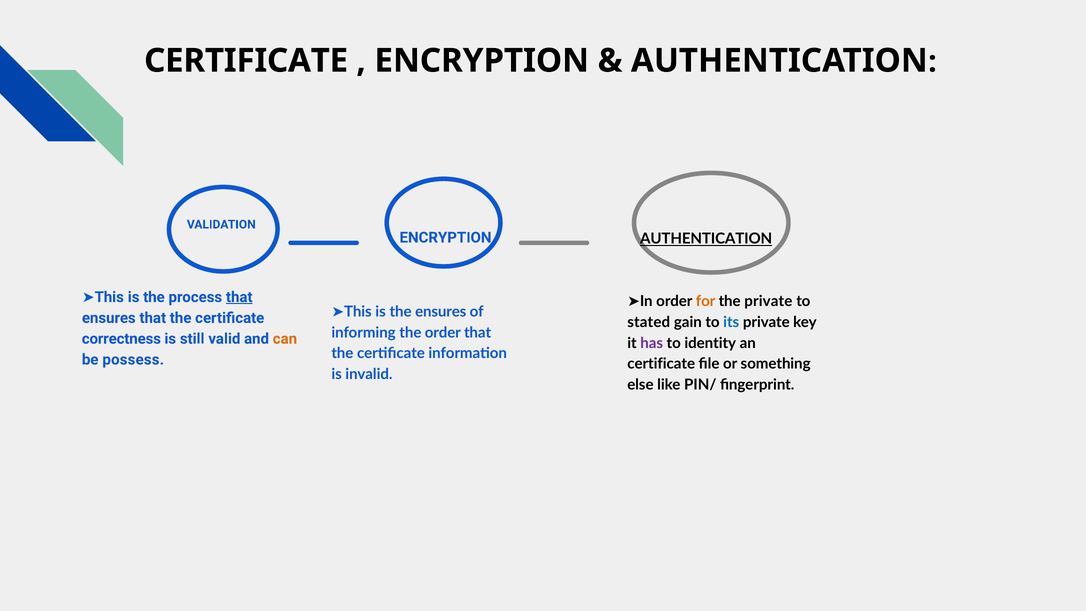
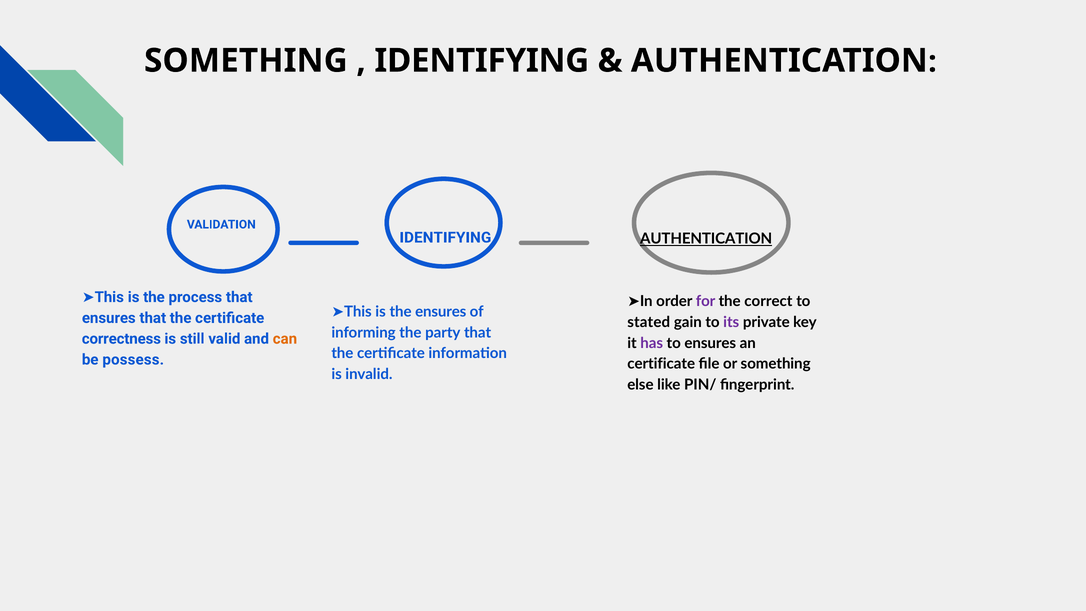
CERTIFICATE: CERTIFICATE -> SOMETHING (246, 61)
ENCRYPTION: ENCRYPTION -> IDENTIFYING (482, 61)
ENCRYPTION: ENCRYPTION -> IDENTIFYING (445, 238)
that underline: present -> none (239, 297)
for colour: orange -> purple (706, 301)
the private: private -> correct (768, 301)
its colour: blue -> purple (731, 322)
the order: order -> party (443, 332)
to identity: identity -> ensures (710, 343)
